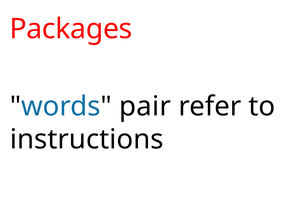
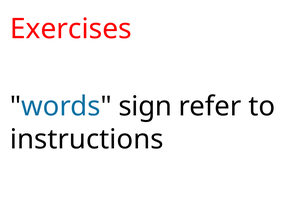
Packages: Packages -> Exercises (71, 29)
pair: pair -> sign (145, 106)
